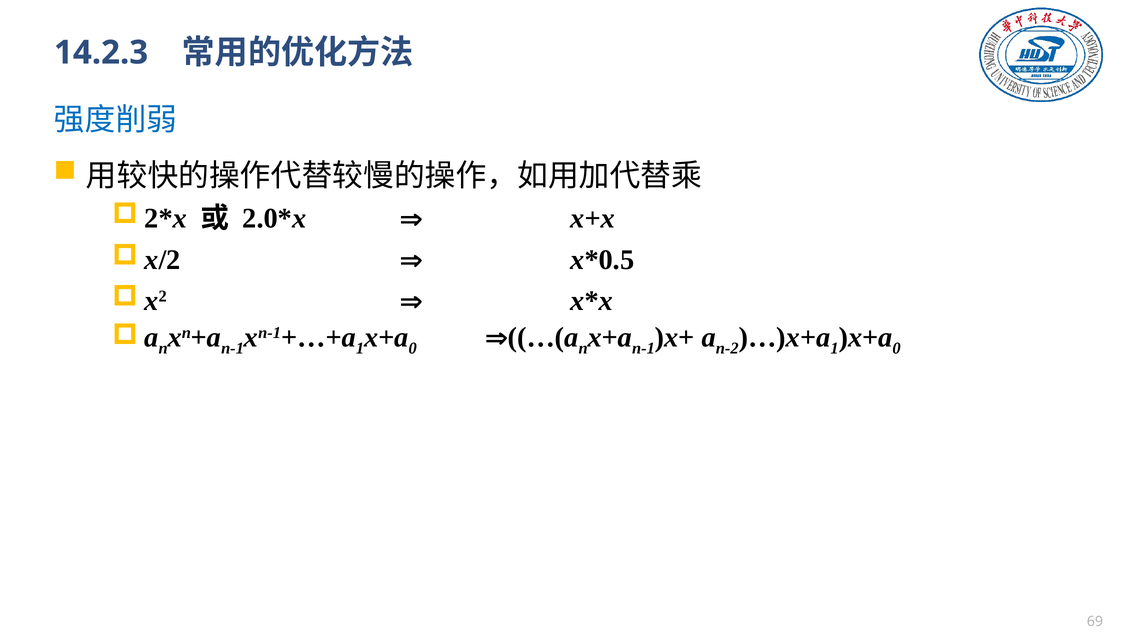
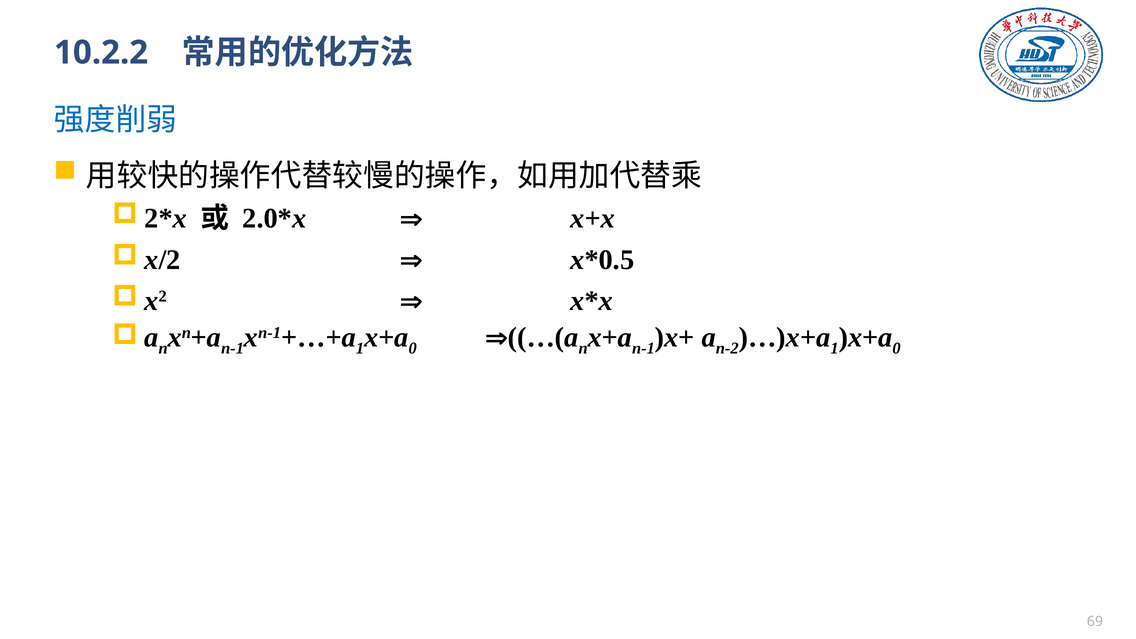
14.2.3: 14.2.3 -> 10.2.2 (101, 53)
